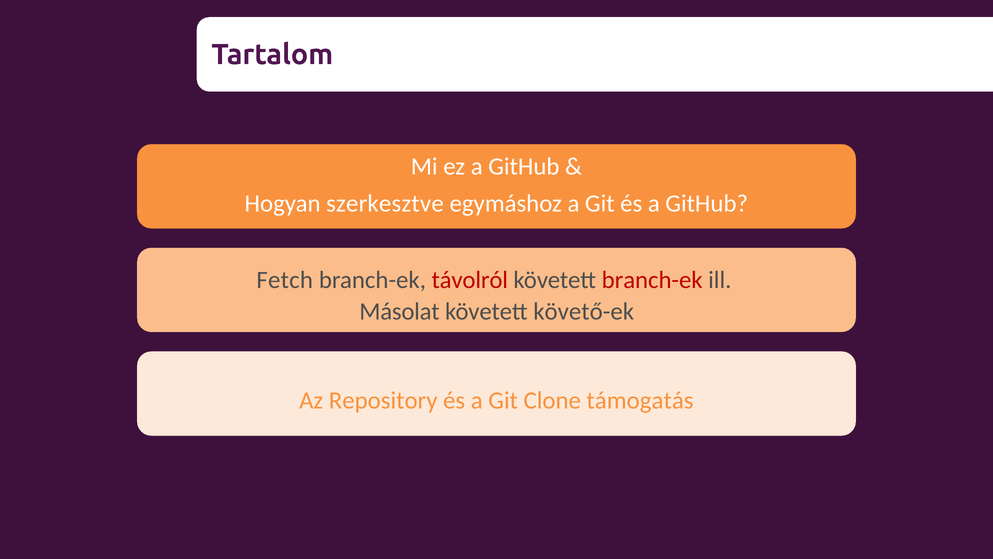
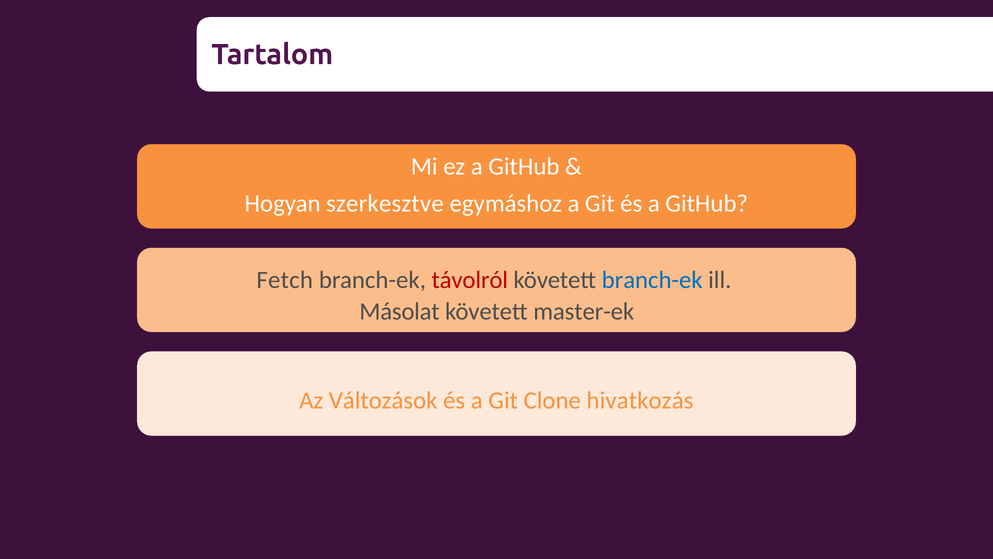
branch-ek colour: red -> blue (652, 280)
követő-ek: követő-ek -> master-ek (584, 312)
Repository: Repository -> Változások (383, 400)
támogatás: támogatás -> hivatkozás (640, 400)
